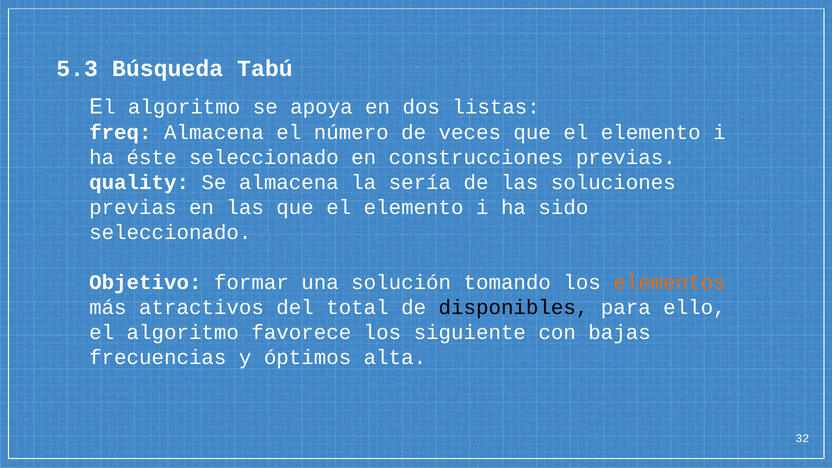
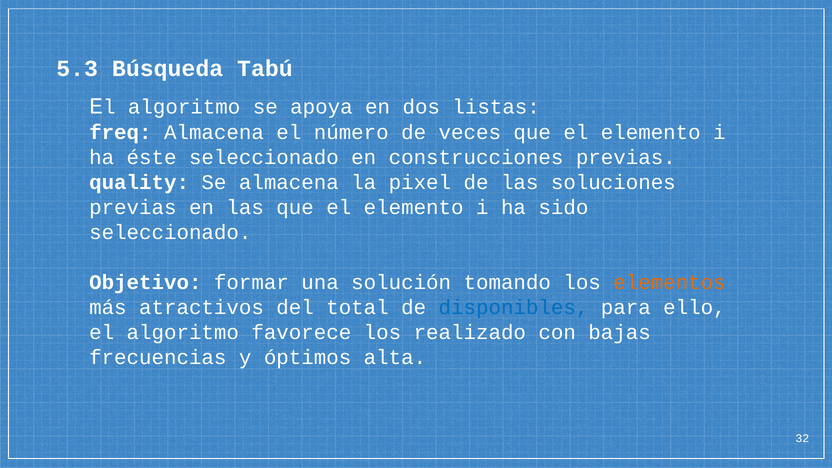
sería: sería -> pixel (420, 182)
disponibles colour: black -> blue (513, 307)
siguiente: siguiente -> realizado (470, 332)
